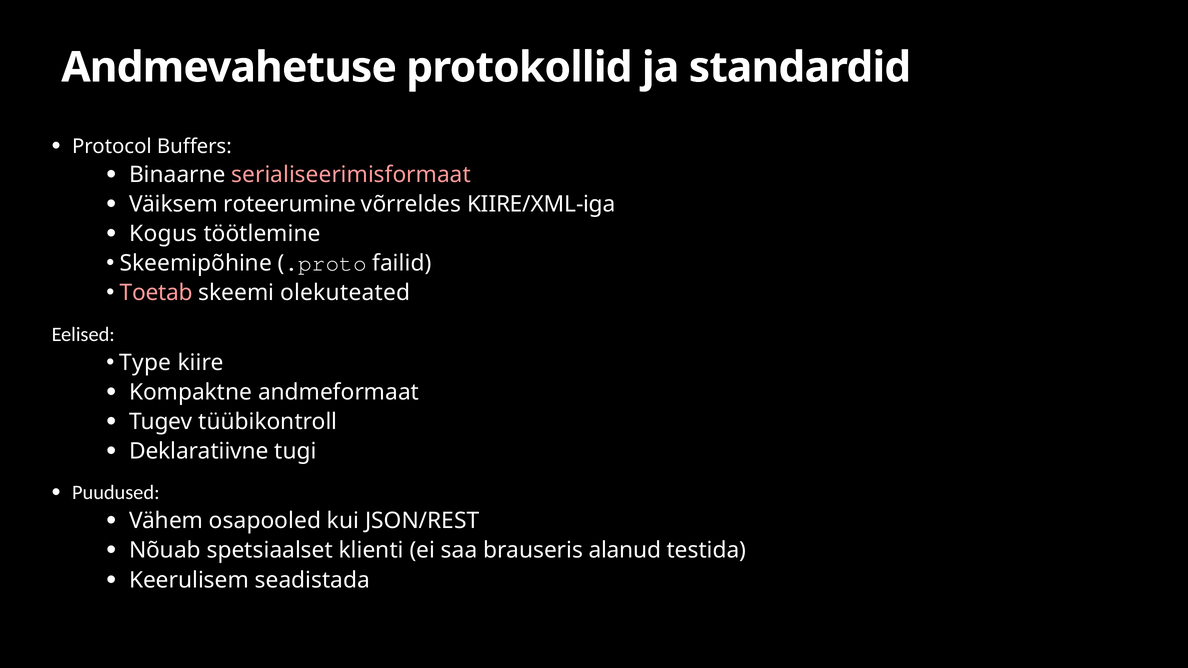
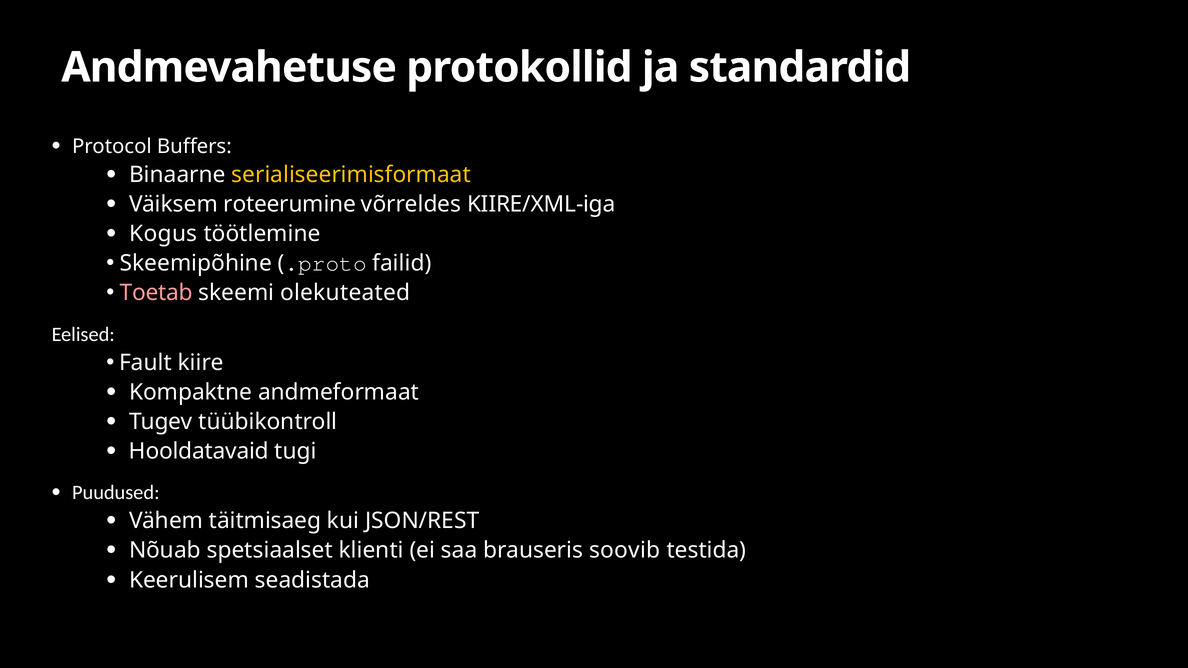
serialiseerimisformaat colour: pink -> yellow (351, 175)
Type: Type -> Fault (145, 363)
Deklaratiivne: Deklaratiivne -> Hooldatavaid (199, 451)
osapooled: osapooled -> täitmisaeg (265, 521)
alanud: alanud -> soovib (625, 551)
